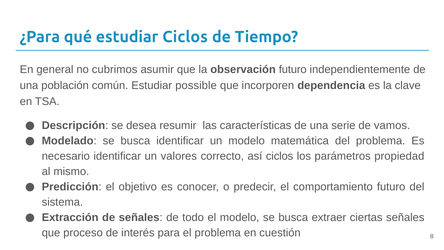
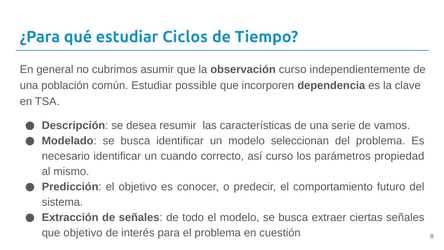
observación futuro: futuro -> curso (293, 69)
matemática: matemática -> seleccionan (300, 141)
valores: valores -> cuando (179, 156)
así ciclos: ciclos -> curso (280, 156)
que proceso: proceso -> objetivo (83, 233)
